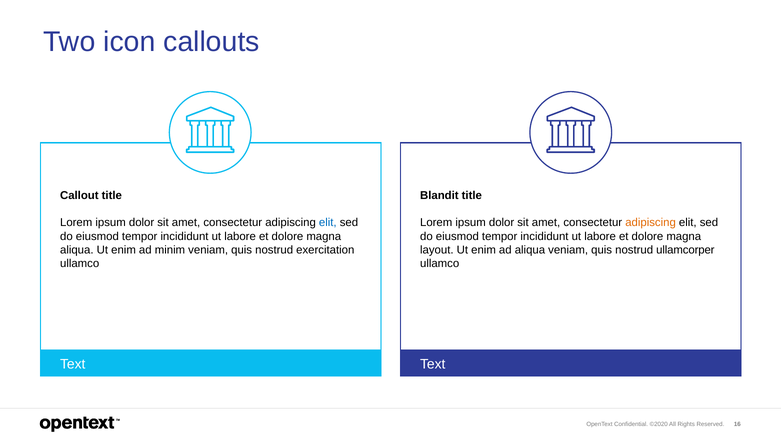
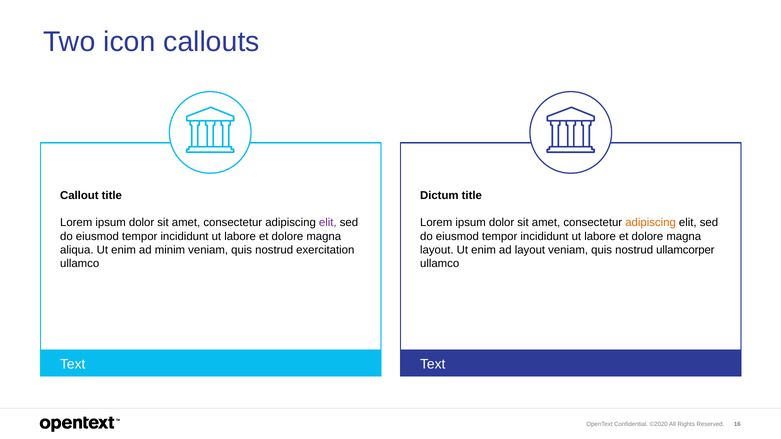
Blandit: Blandit -> Dictum (439, 196)
elit colour: blue -> purple (328, 223)
ad aliqua: aliqua -> layout (530, 250)
